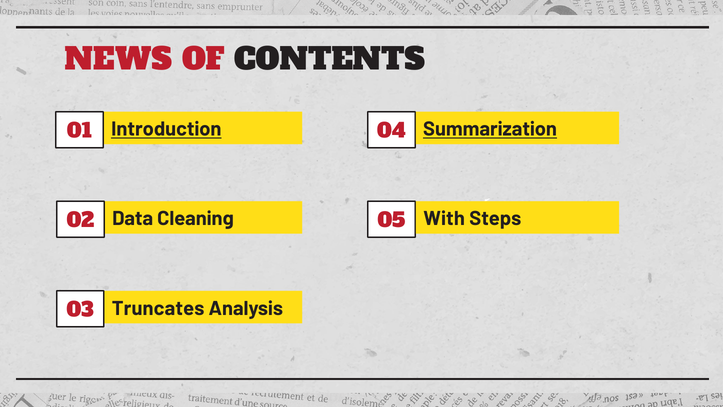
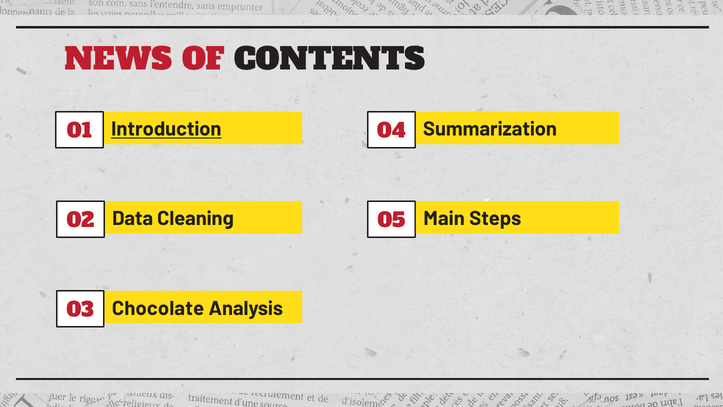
Summarization underline: present -> none (490, 129)
With: With -> Main (444, 219)
Truncates: Truncates -> Chocolate (158, 308)
